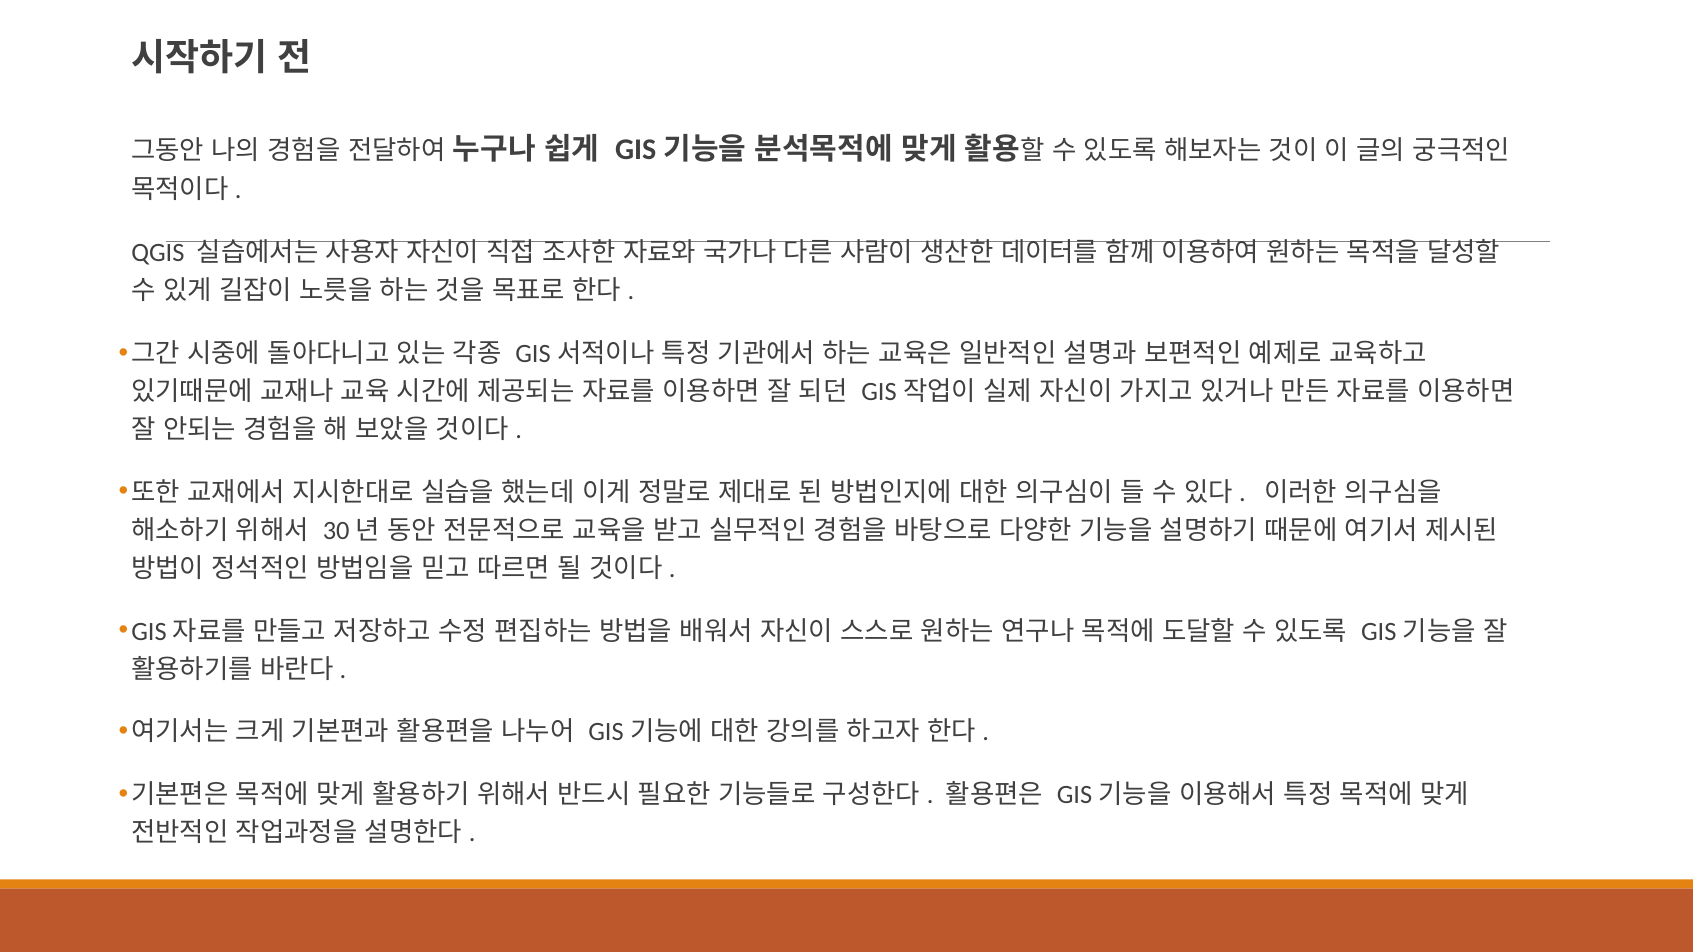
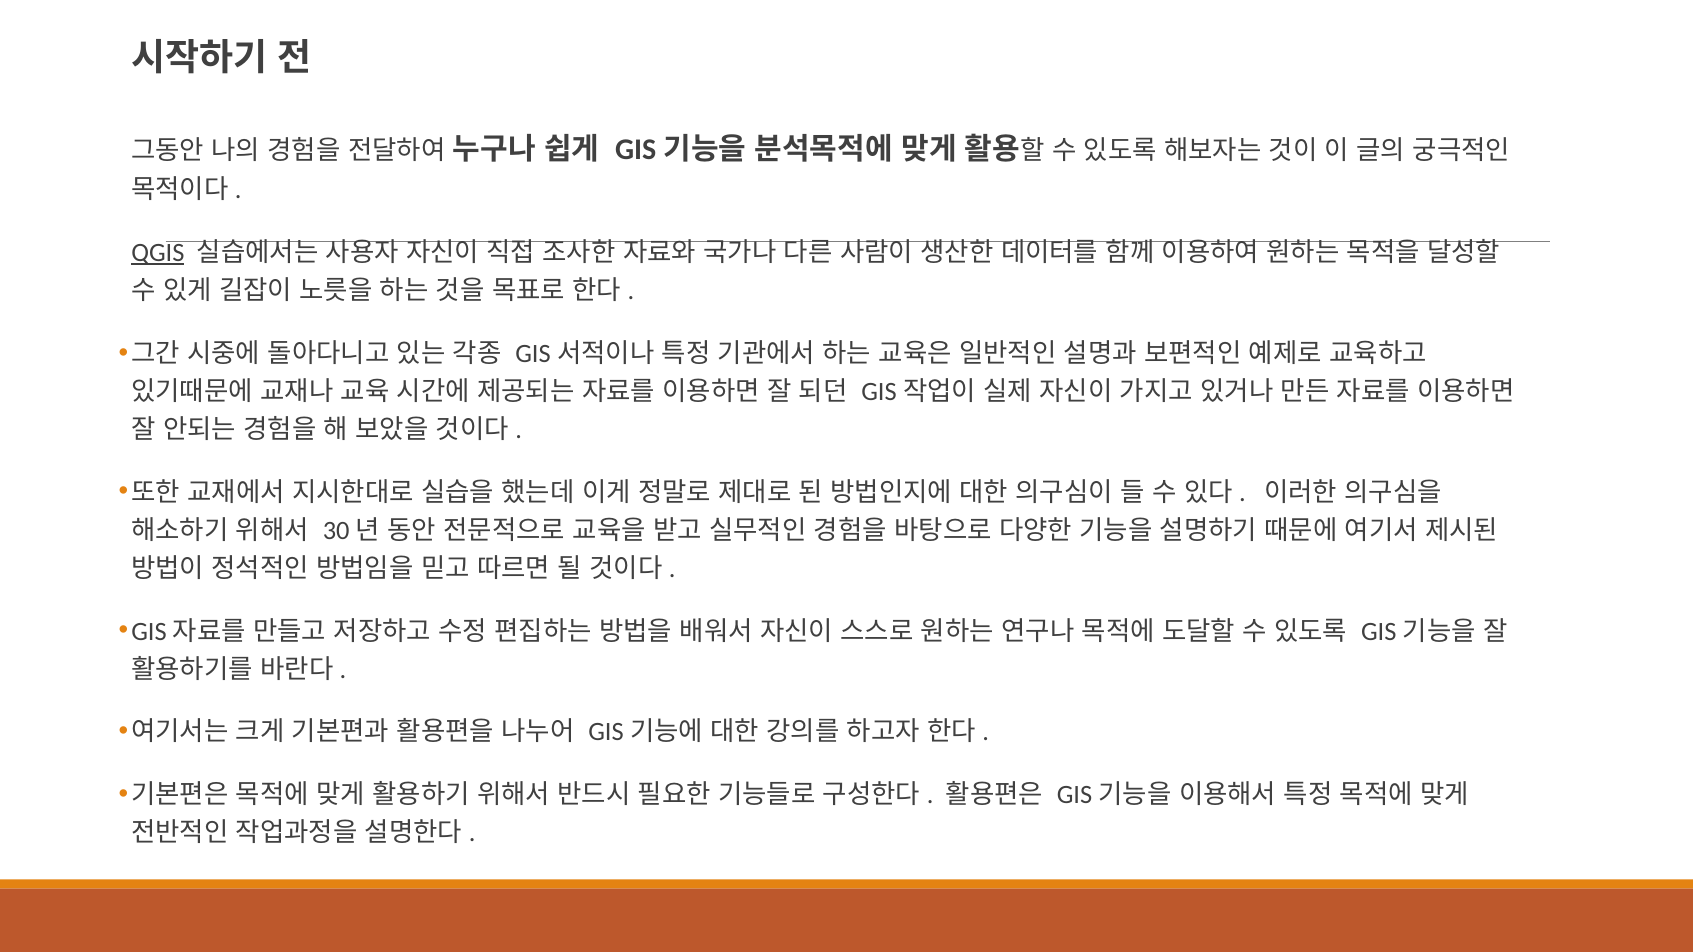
QGIS underline: none -> present (158, 253)
